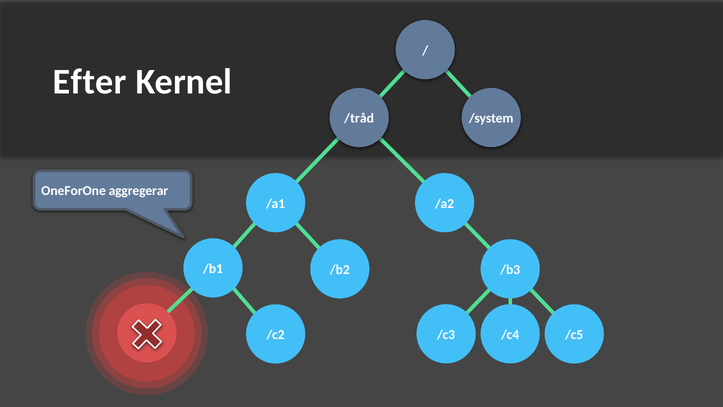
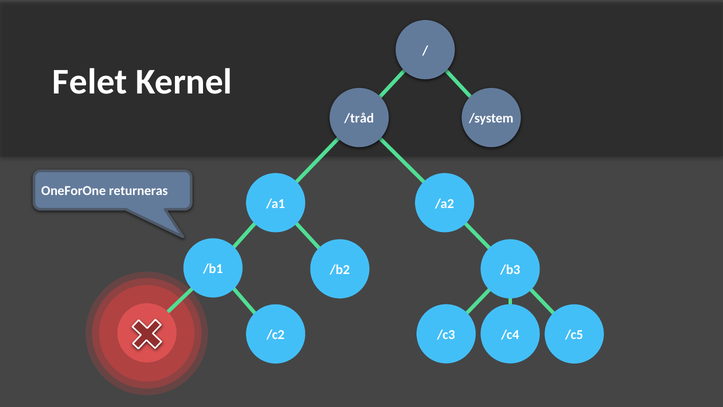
Efter: Efter -> Felet (90, 82)
aggregerar: aggregerar -> returneras (138, 191)
